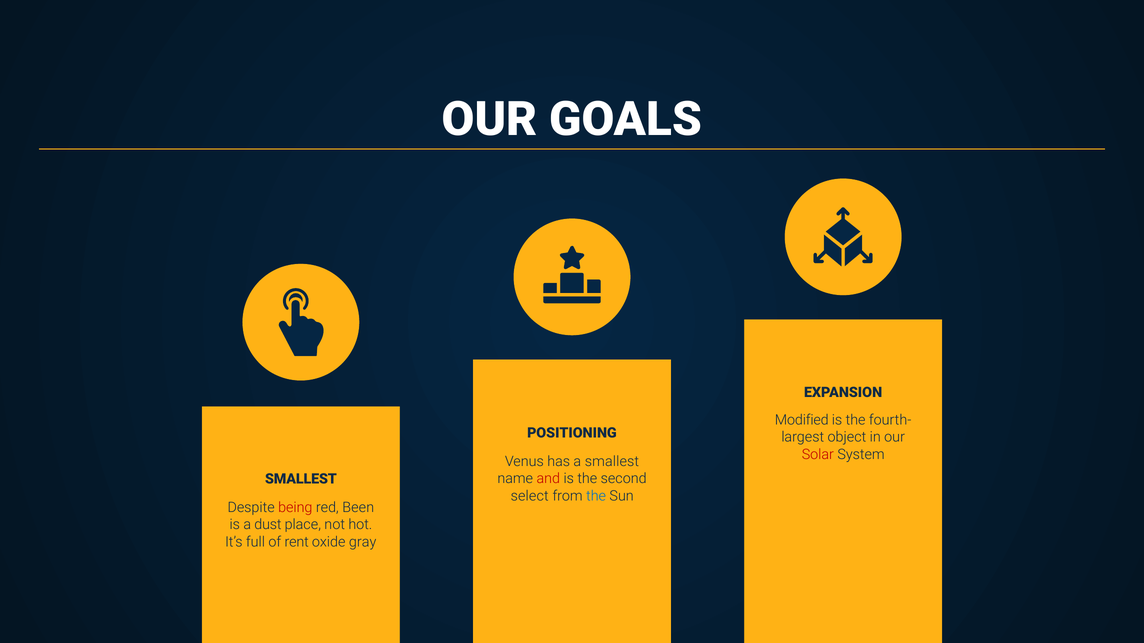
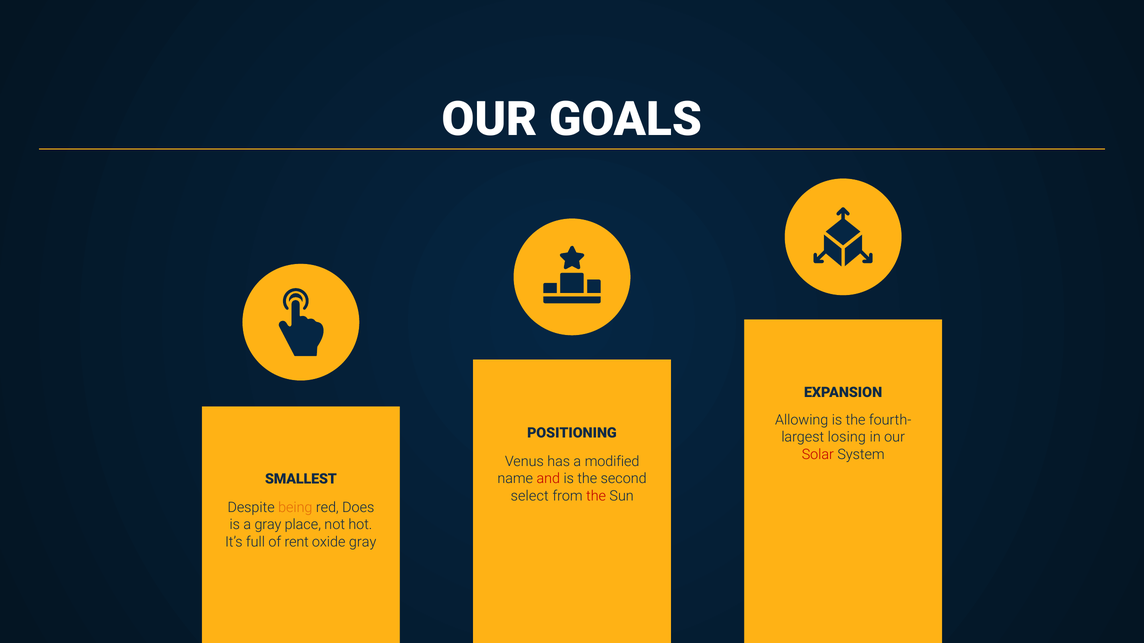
Modified: Modified -> Allowing (802, 420)
object: object -> losing (847, 438)
a smallest: smallest -> modified (612, 462)
the colour: blue -> red (596, 496)
being colour: red -> orange (295, 508)
Been: Been -> Does (358, 508)
a dust: dust -> gray (268, 525)
